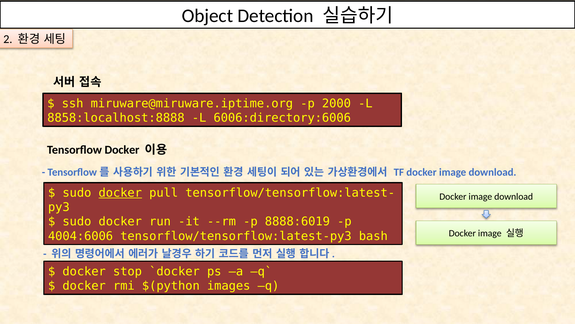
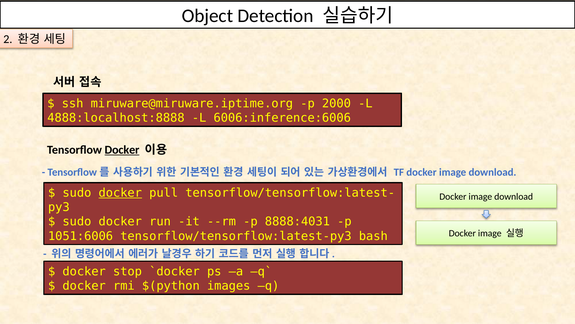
8858:localhost:8888: 8858:localhost:8888 -> 4888:localhost:8888 (116, 118)
6006:directory:6006: 6006:directory:6006 -> 6006:inference:6006 (282, 118)
Docker underline: none -> present (122, 150)
8888:6019: 8888:6019 -> 8888:4031 (297, 221)
4004:6006: 4004:6006 -> 1051:6006 (81, 236)
